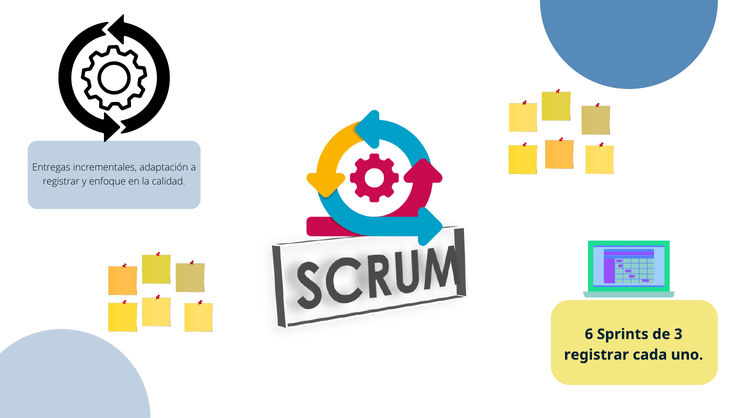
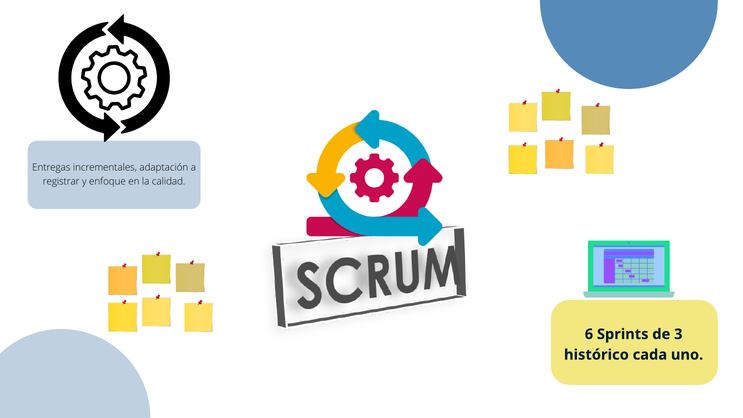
registrar: registrar -> histórico (596, 355)
